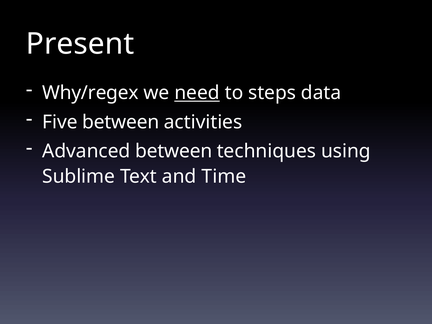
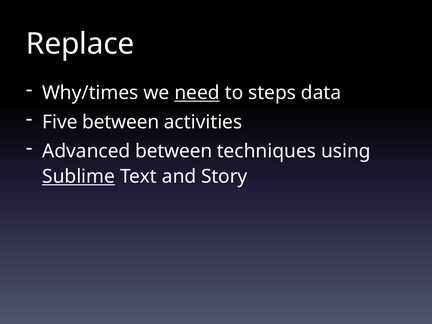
Present: Present -> Replace (80, 44)
Why/regex: Why/regex -> Why/times (90, 93)
Sublime underline: none -> present (79, 177)
Time: Time -> Story (224, 177)
